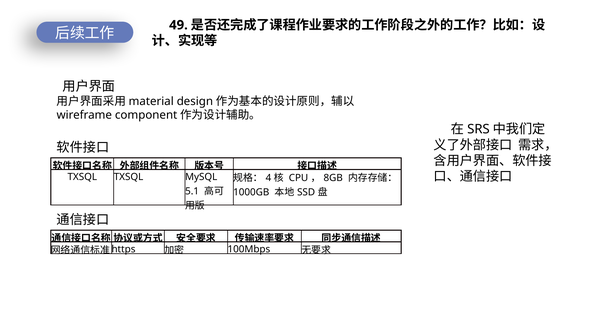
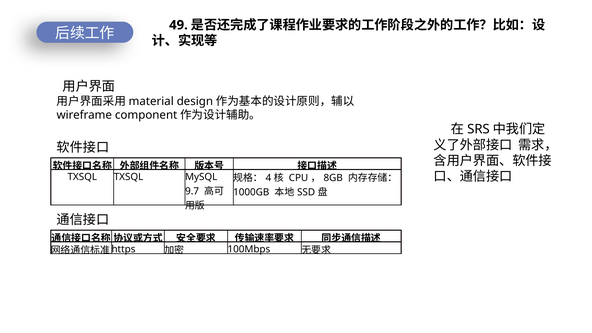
5.1: 5.1 -> 9.7 (192, 191)
